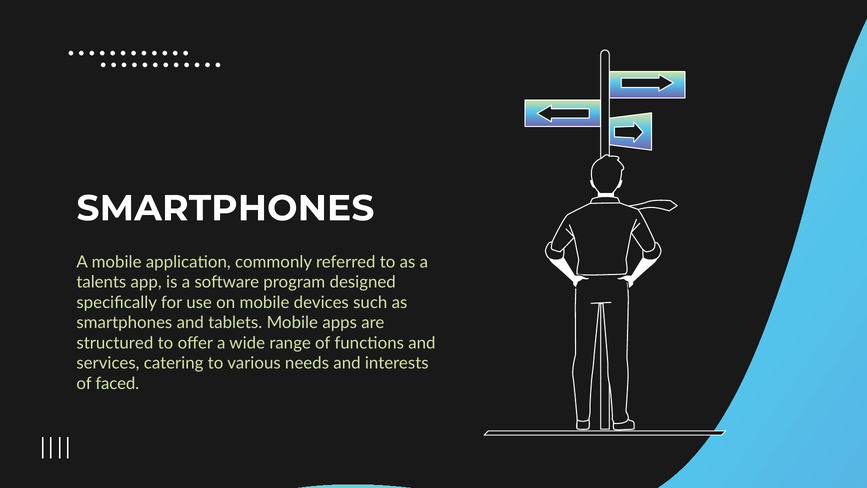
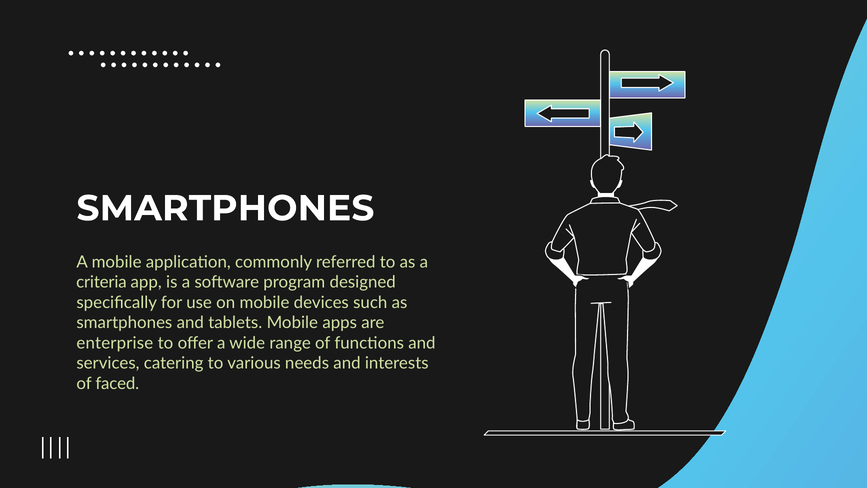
talents: talents -> criteria (101, 282)
structured: structured -> enterprise (115, 343)
